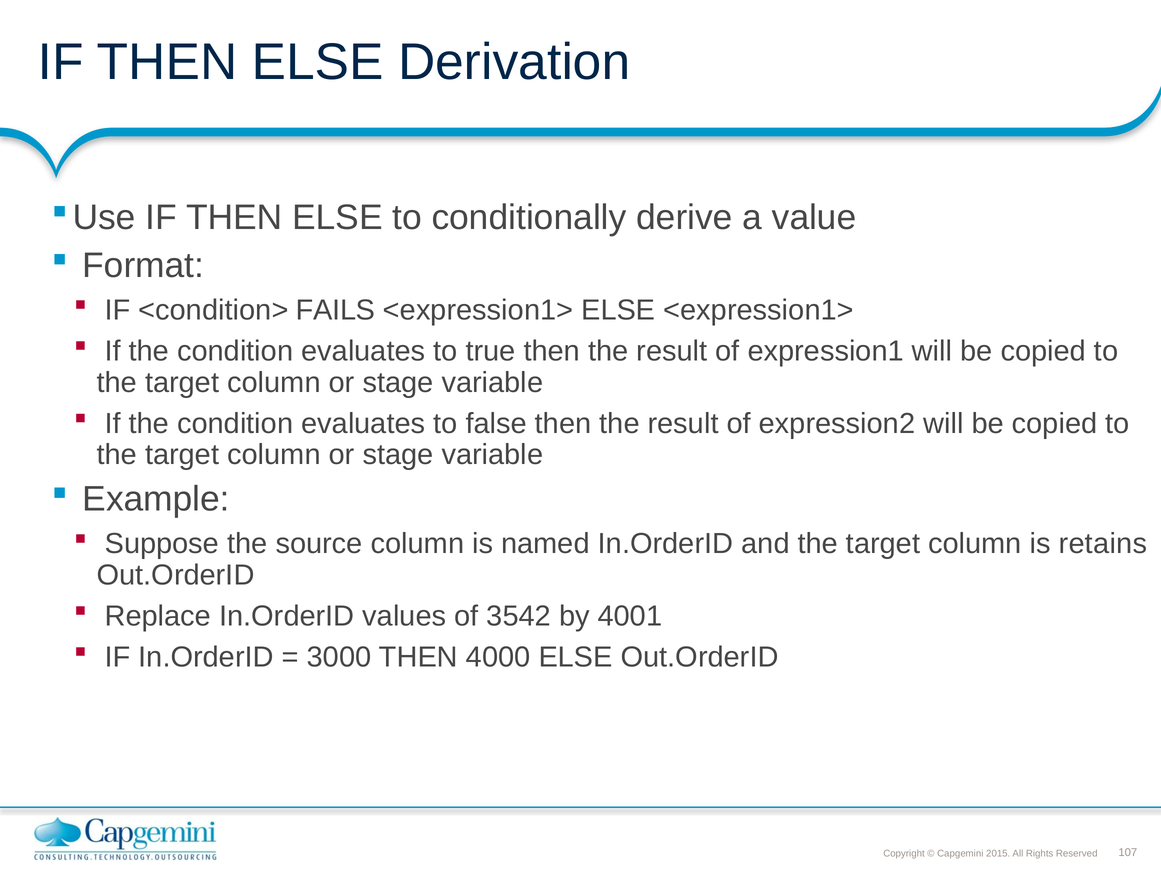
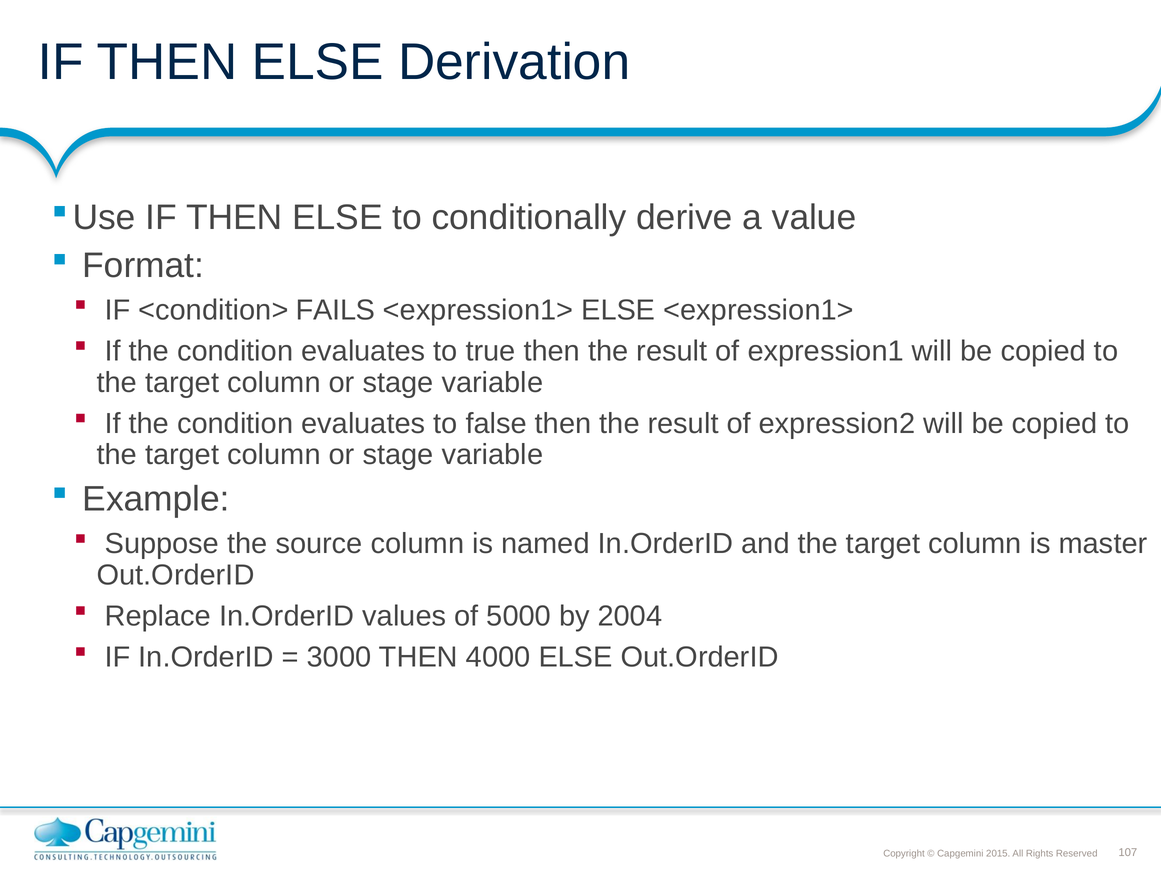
retains: retains -> master (1103, 544)
3542: 3542 -> 5000 (519, 617)
4001: 4001 -> 2004 (630, 617)
